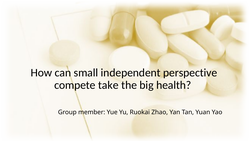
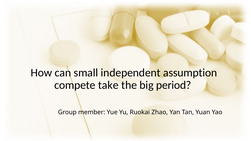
perspective: perspective -> assumption (190, 73)
health: health -> period (174, 85)
